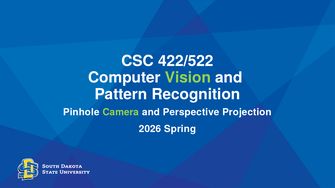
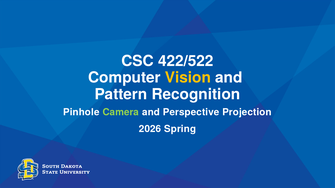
Vision colour: light green -> yellow (188, 78)
